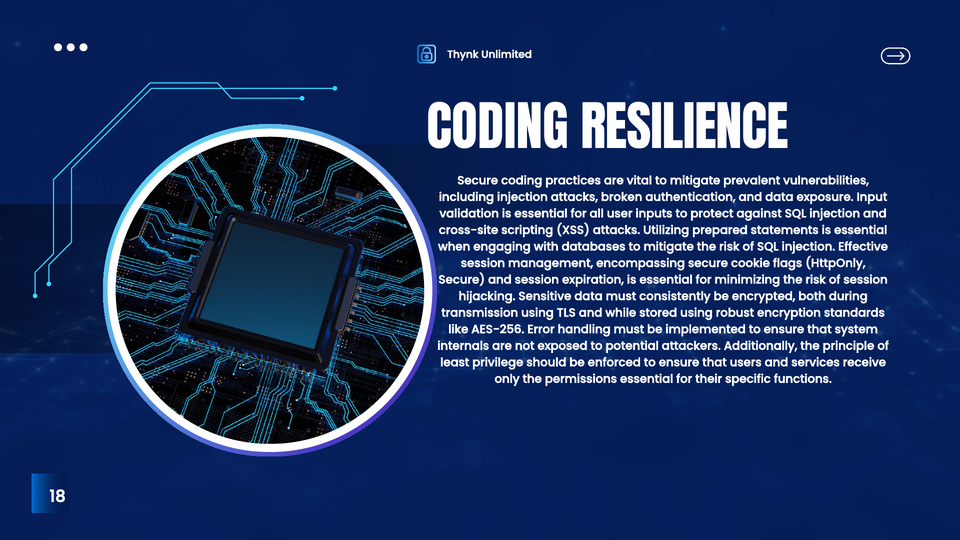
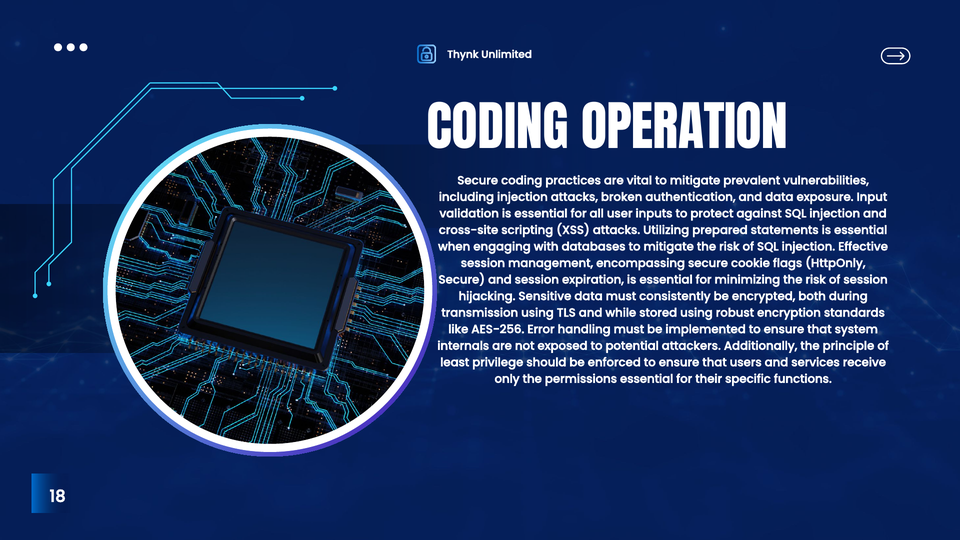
RESILIENCE: RESILIENCE -> OPERATION (685, 131)
